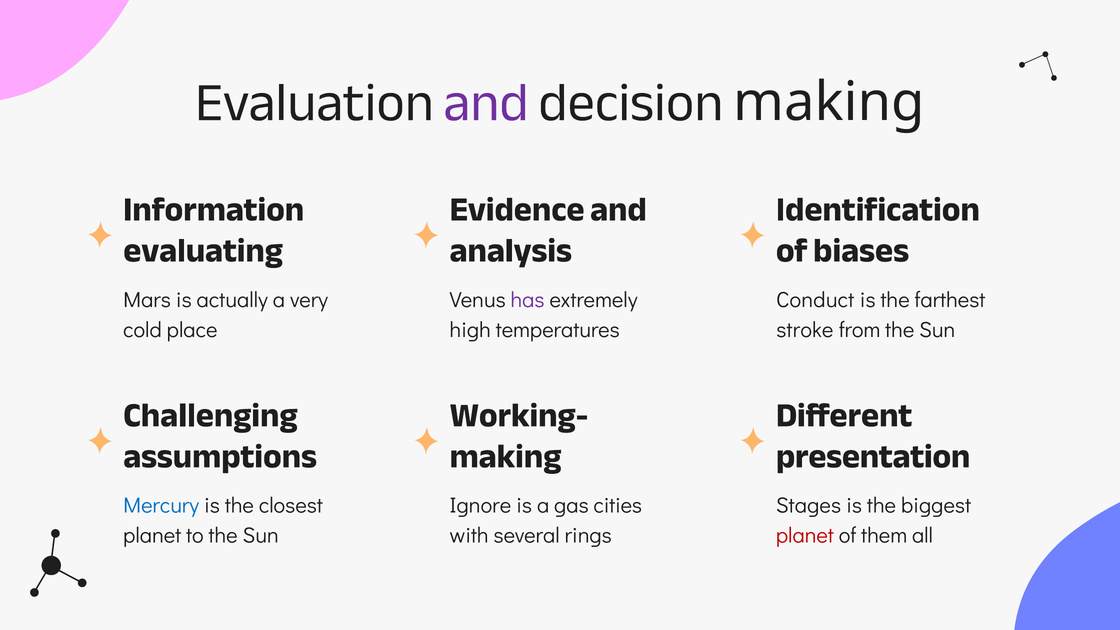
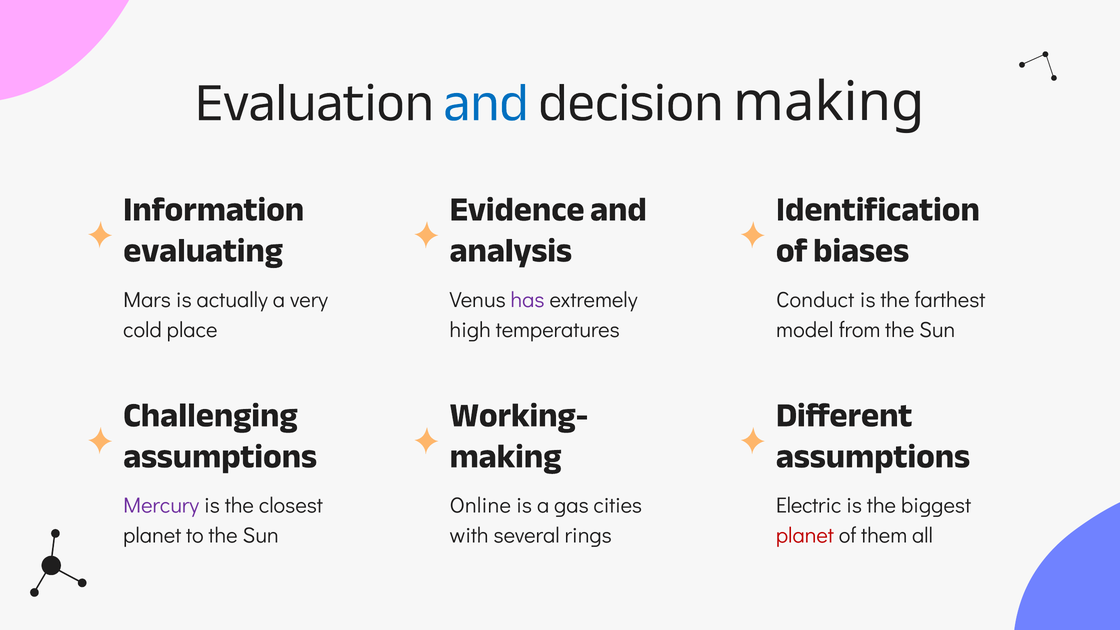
and colour: purple -> blue (486, 102)
stroke: stroke -> model (805, 330)
presentation: presentation -> assumptions (873, 456)
Mercury colour: blue -> purple (161, 506)
Ignore: Ignore -> Online (480, 506)
Stages: Stages -> Electric (809, 506)
